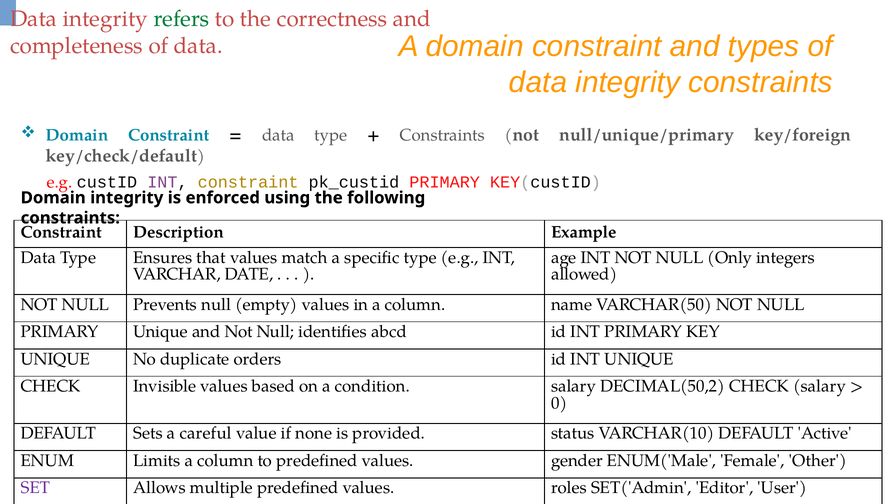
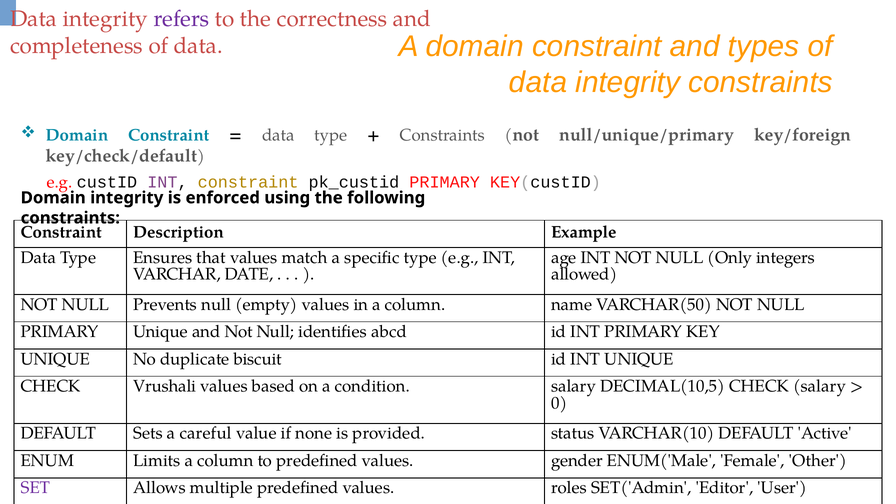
refers colour: green -> purple (181, 19)
orders: orders -> biscuit (258, 359)
Invisible: Invisible -> Vrushali (165, 386)
DECIMAL(50,2: DECIMAL(50,2 -> DECIMAL(10,5 (663, 386)
